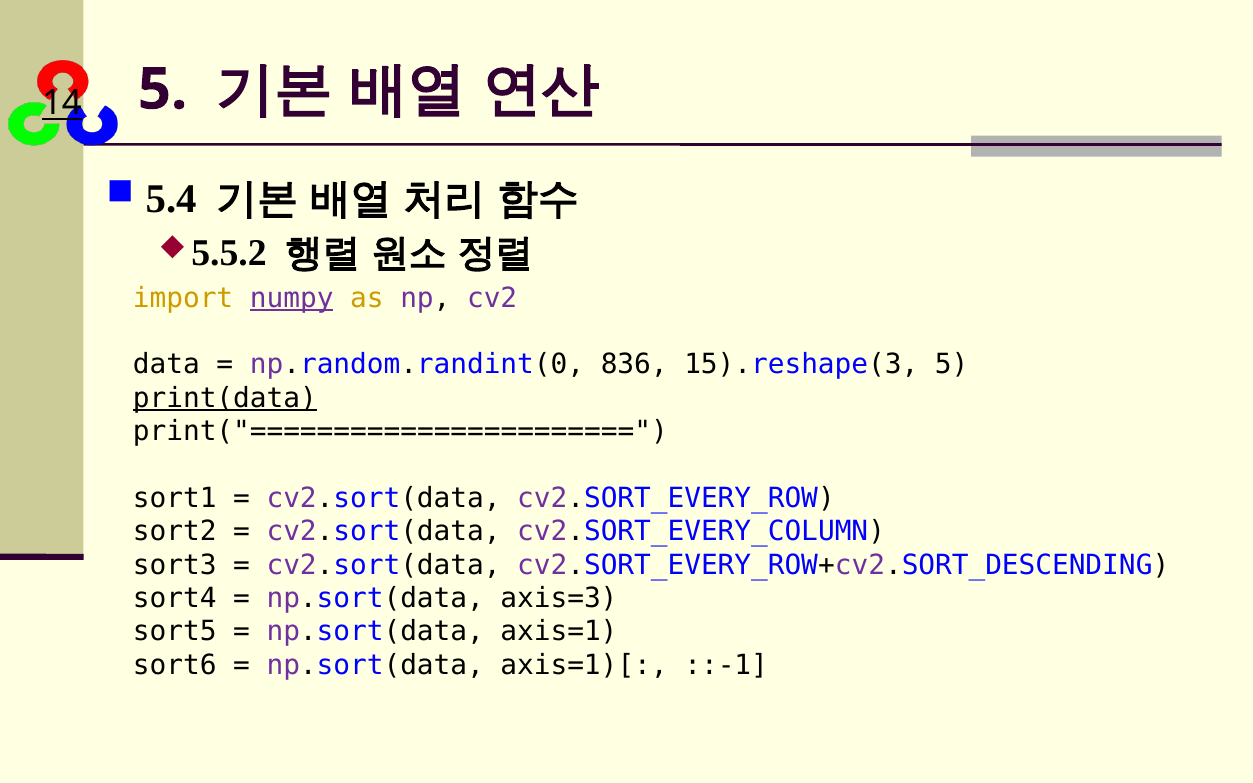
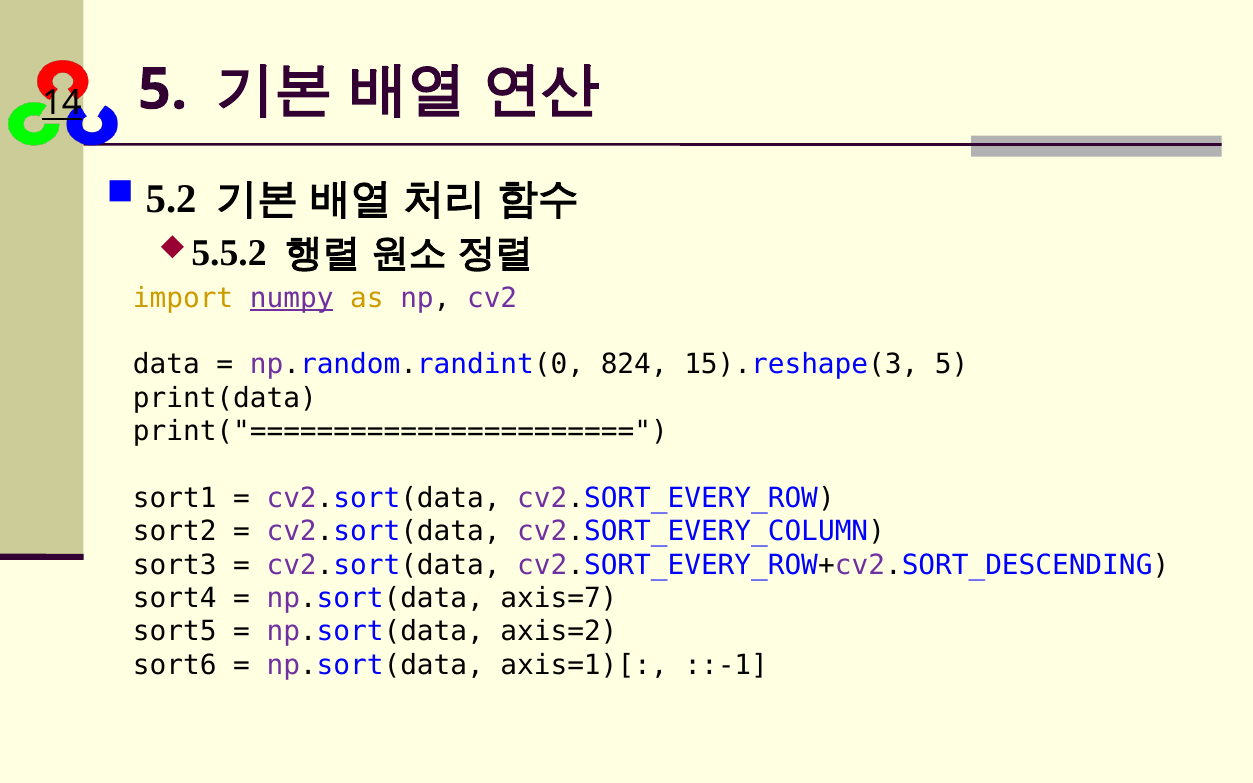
5.4: 5.4 -> 5.2 (171, 199)
836: 836 -> 824 (634, 365)
print(data underline: present -> none (225, 398)
axis=3: axis=3 -> axis=7 (559, 598)
axis=1: axis=1 -> axis=2 (559, 632)
